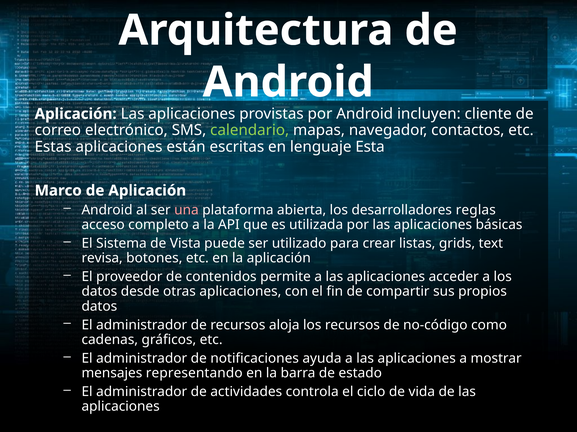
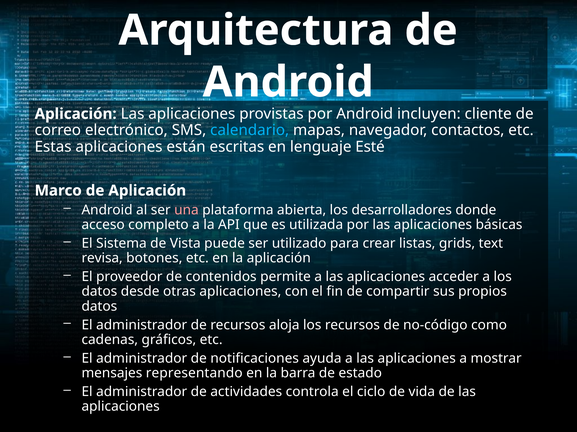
calendario colour: light green -> light blue (250, 131)
Esta: Esta -> Esté (370, 147)
reglas: reglas -> donde (476, 210)
